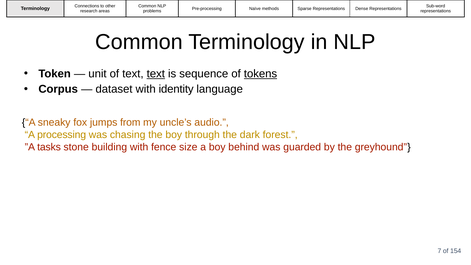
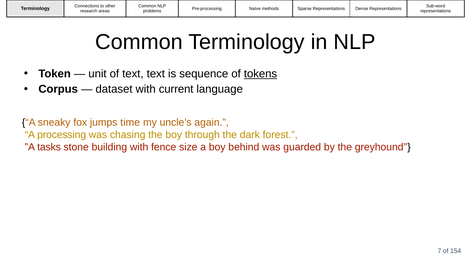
text underline: present -> none (156, 74)
identity: identity -> current (176, 89)
from: from -> time (130, 122)
audio: audio -> again (212, 122)
